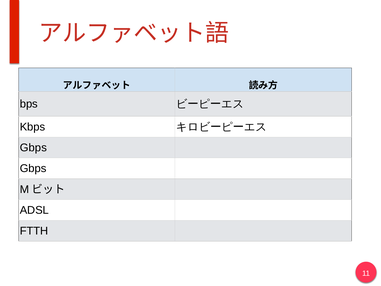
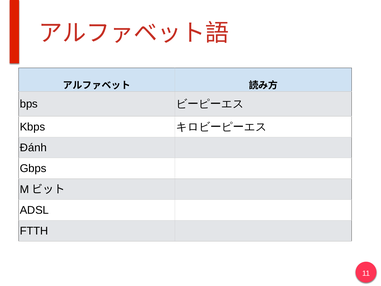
Gbps: Gbps -> Đánh (33, 148)
